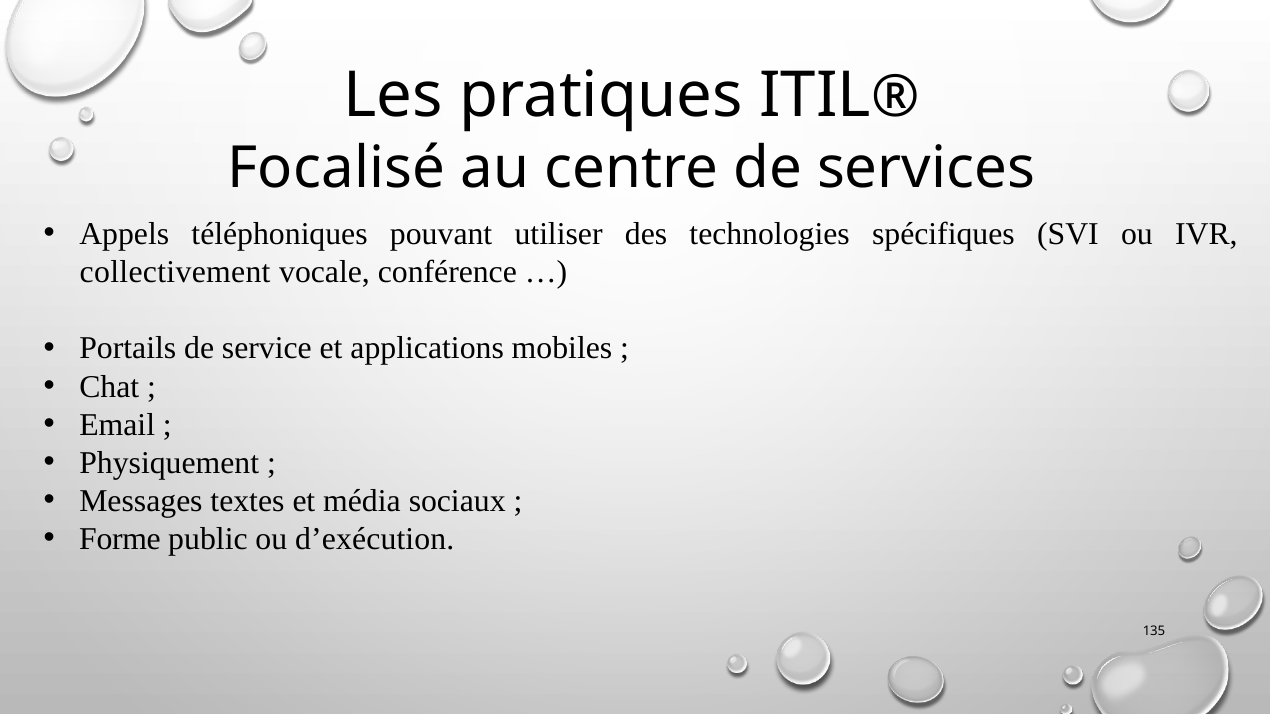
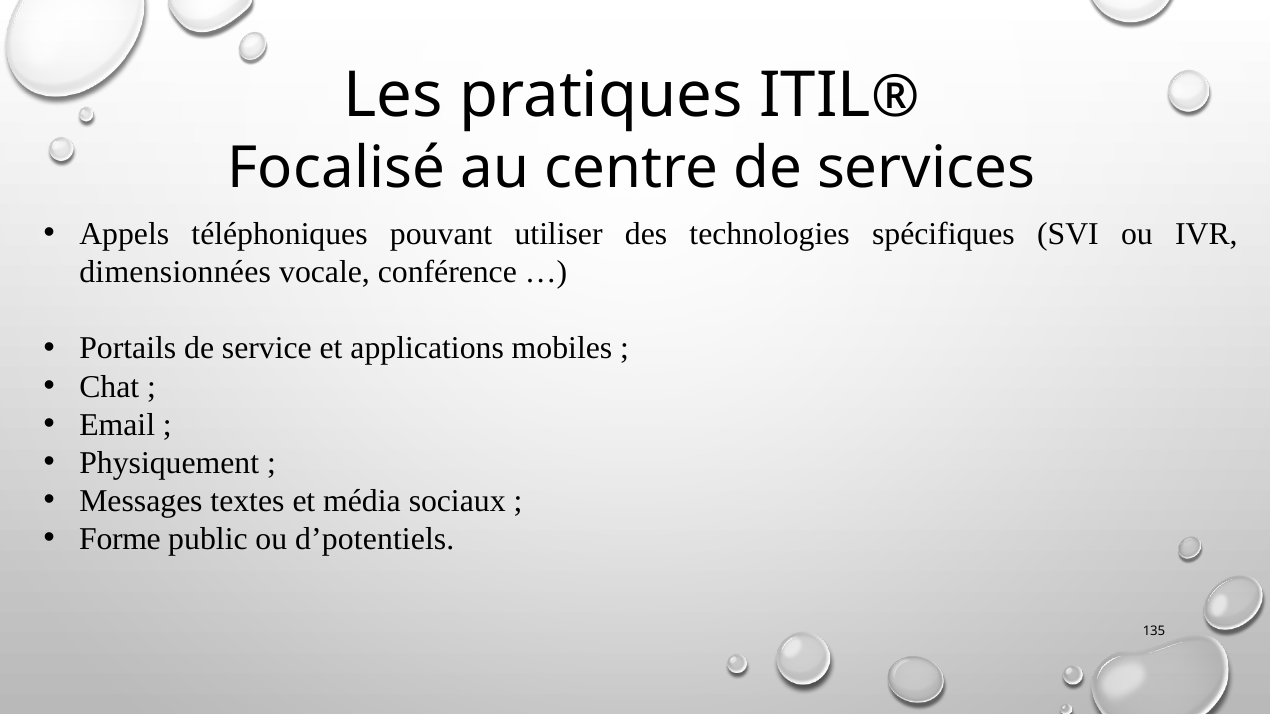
collectivement: collectivement -> dimensionnées (175, 272)
d’exécution: d’exécution -> d’potentiels (375, 539)
